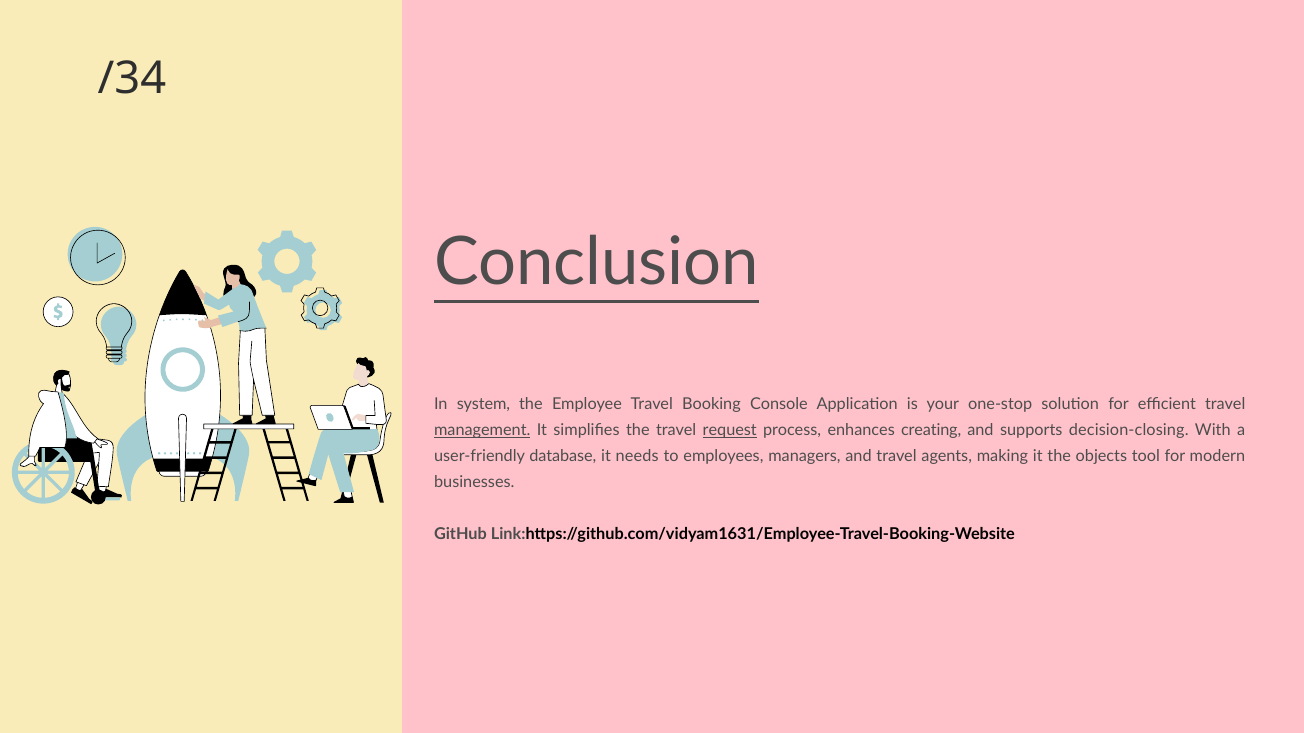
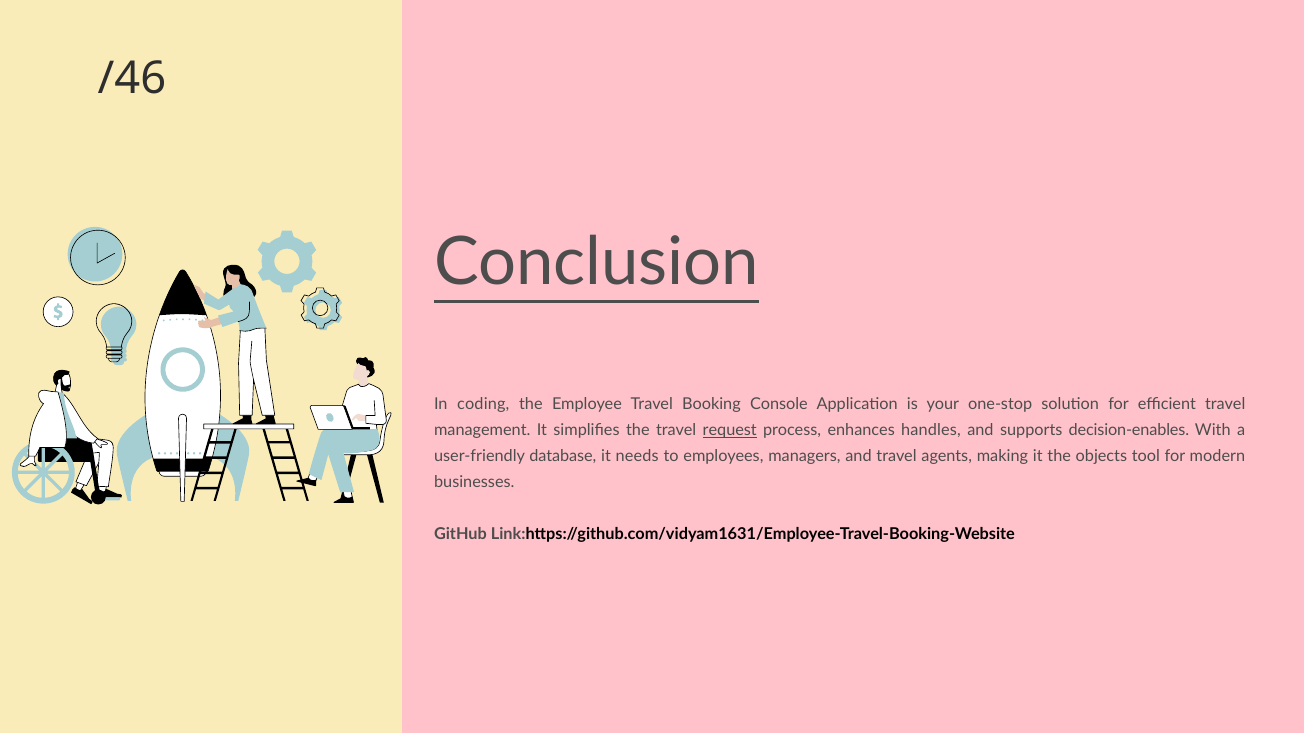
/34: /34 -> /46 (132, 78)
system: system -> coding (483, 404)
management underline: present -> none (482, 430)
creating: creating -> handles (931, 430)
decision-closing: decision-closing -> decision-enables (1129, 430)
